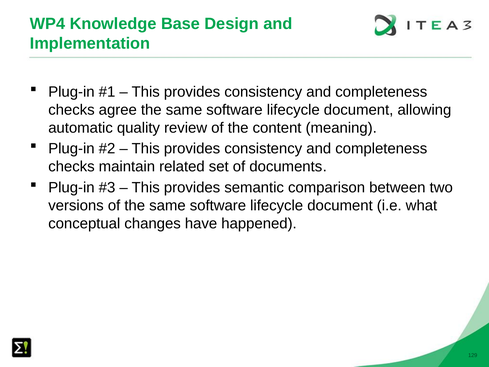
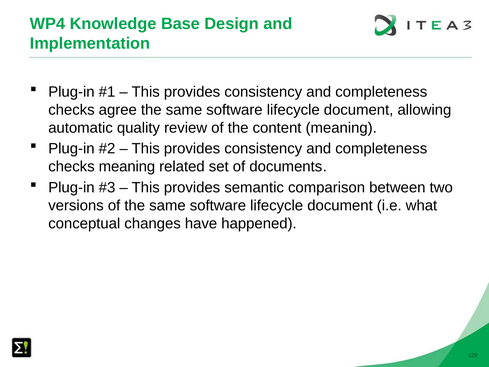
checks maintain: maintain -> meaning (127, 167)
